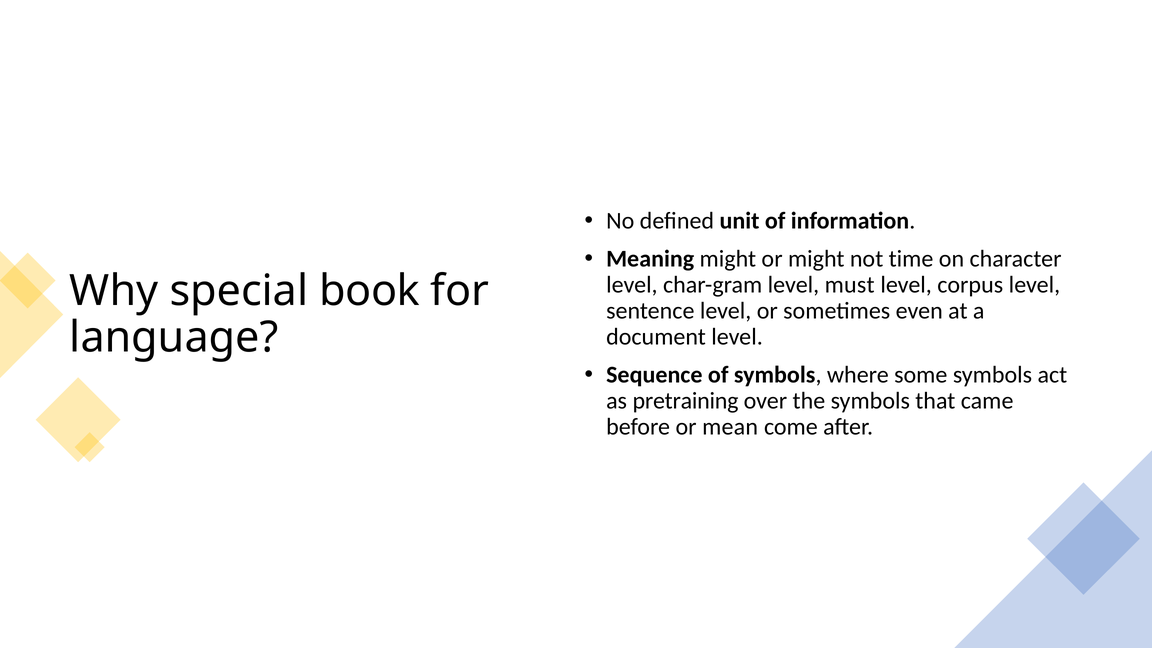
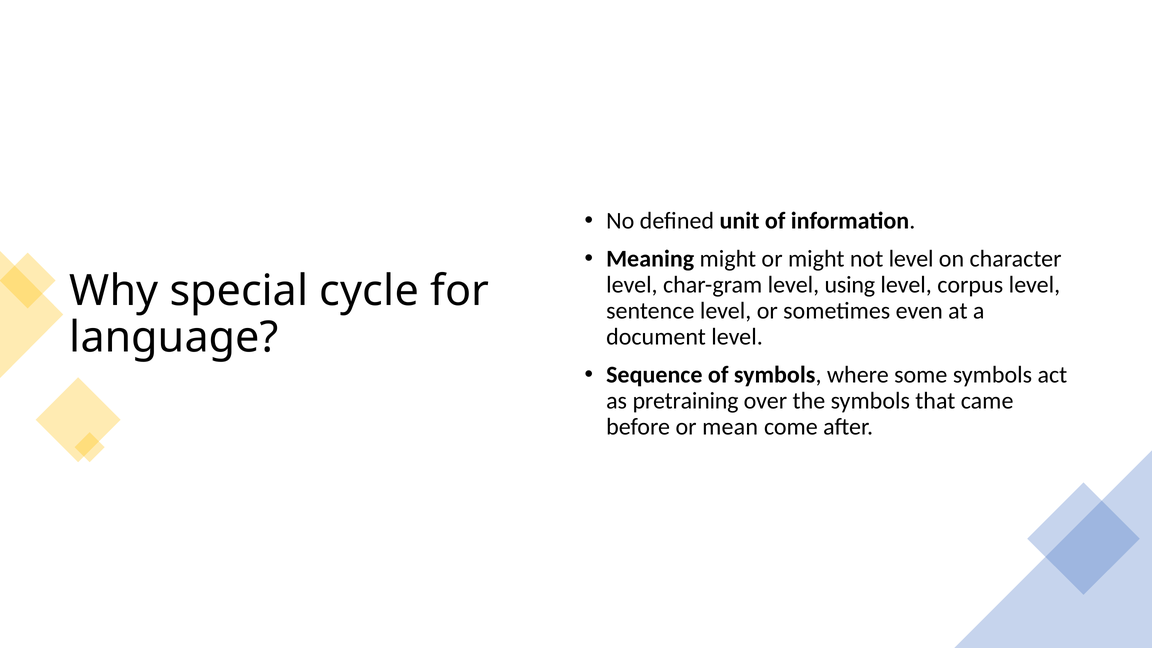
not time: time -> level (911, 259)
must: must -> using (850, 285)
book: book -> cycle (369, 291)
